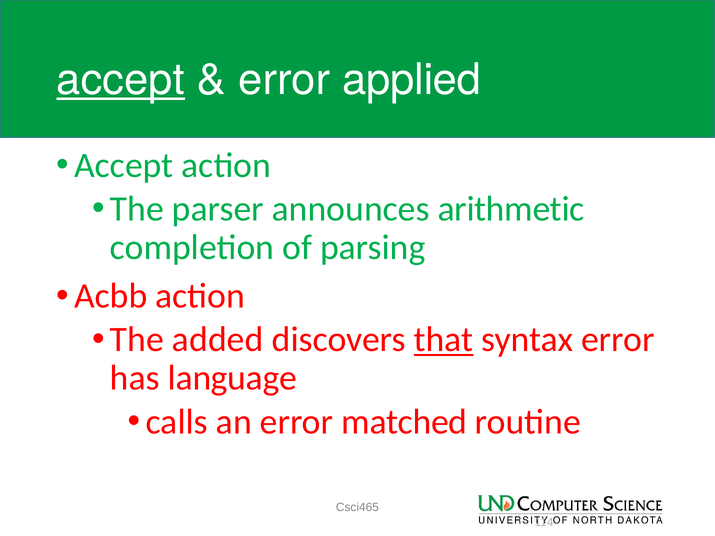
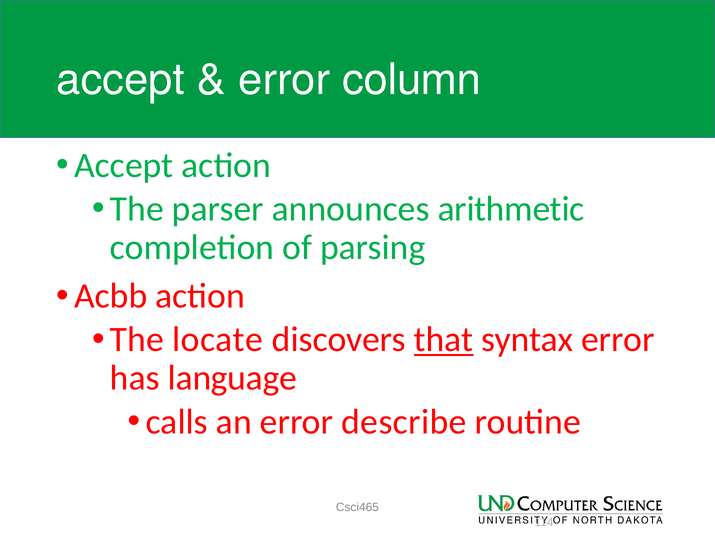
accept underline: present -> none (121, 80)
applied: applied -> column (412, 80)
added: added -> locate (218, 340)
matched: matched -> describe (404, 422)
